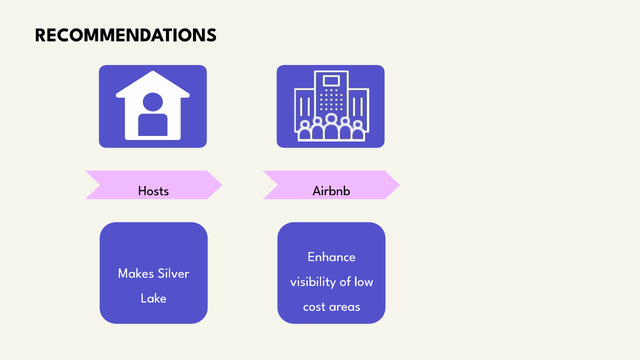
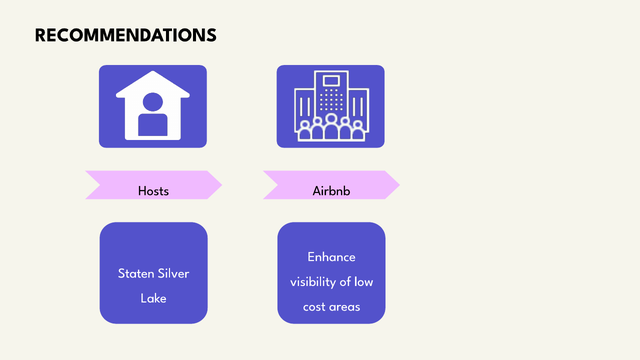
Makes: Makes -> Staten (136, 273)
